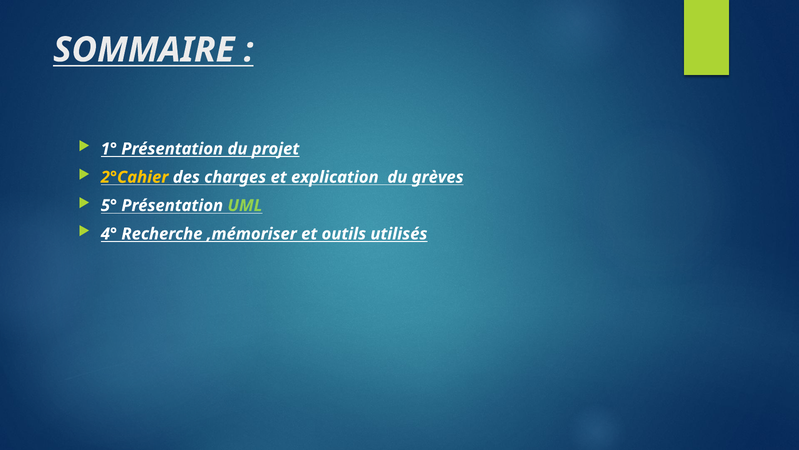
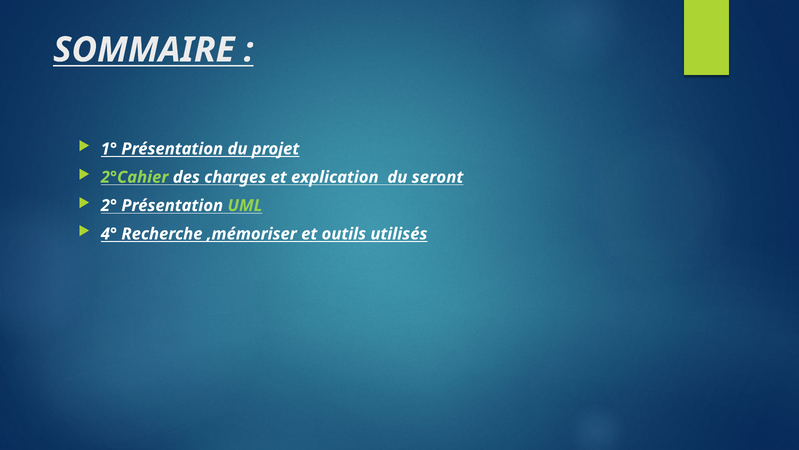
2°Cahier colour: yellow -> light green (135, 177)
grèves: grèves -> seront (438, 177)
5°: 5° -> 2° (109, 205)
